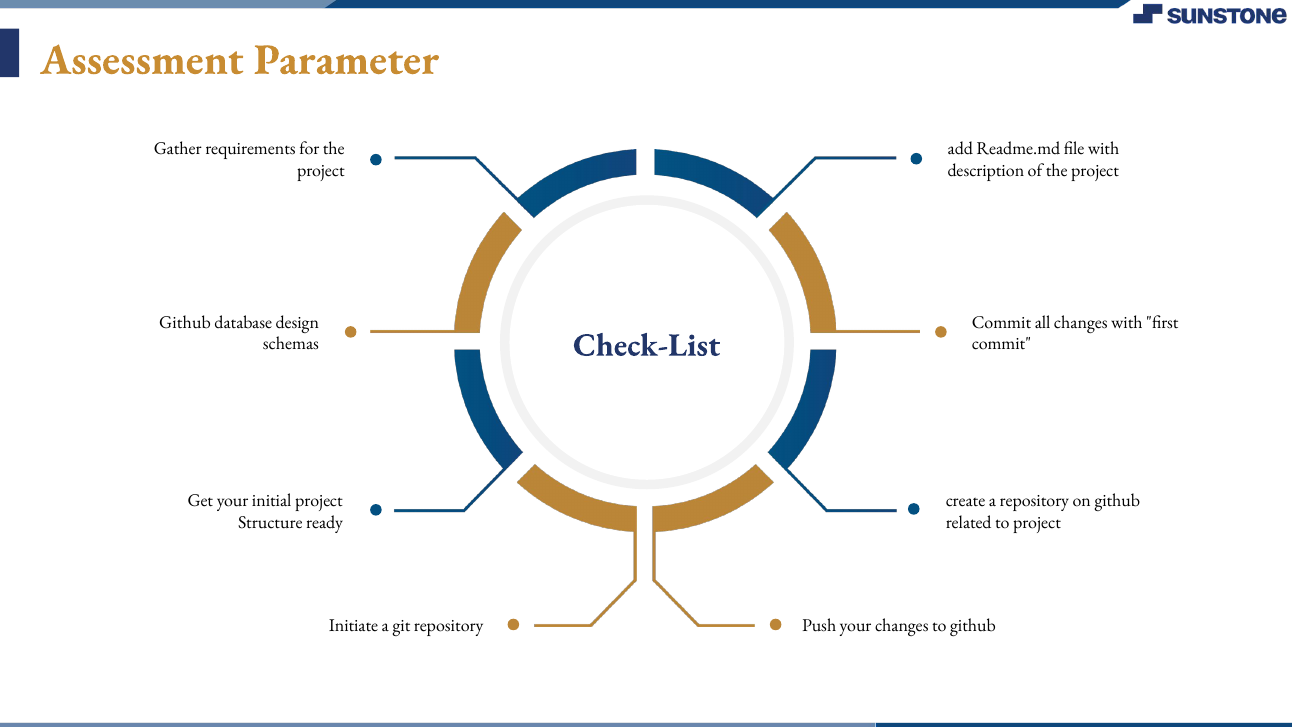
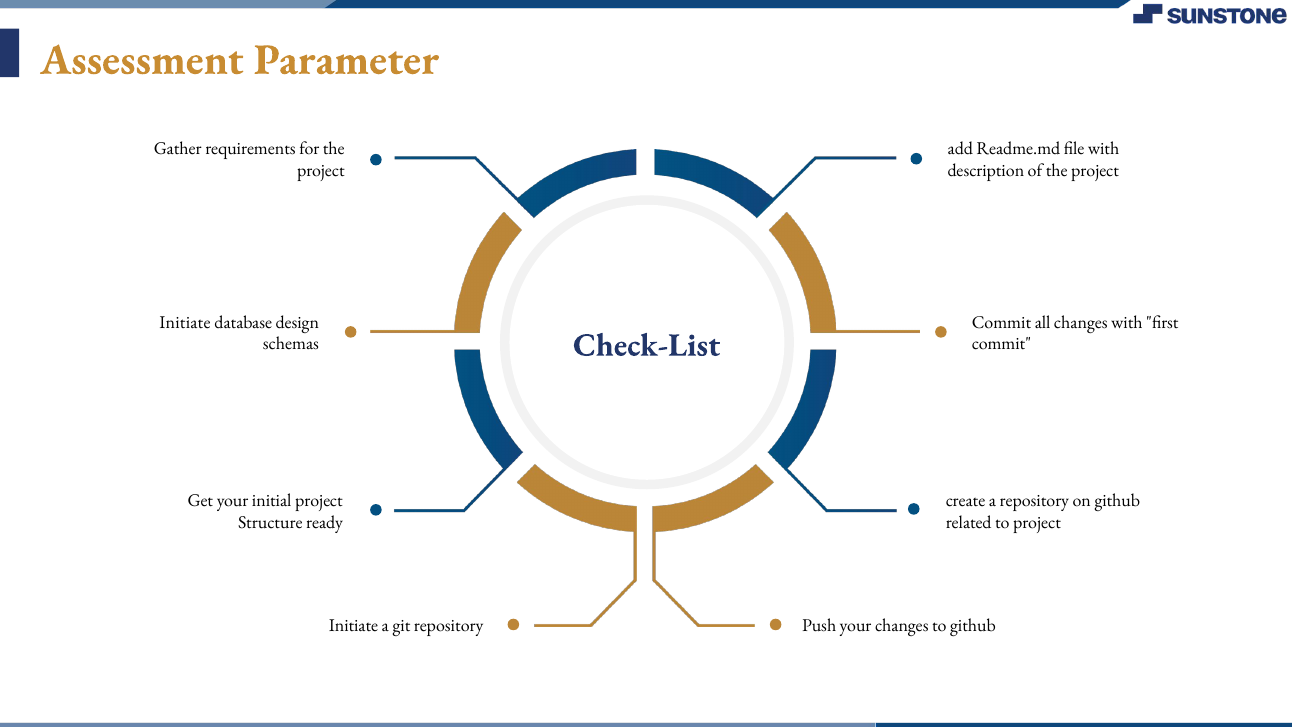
Github: Github -> Initiate (185, 322)
